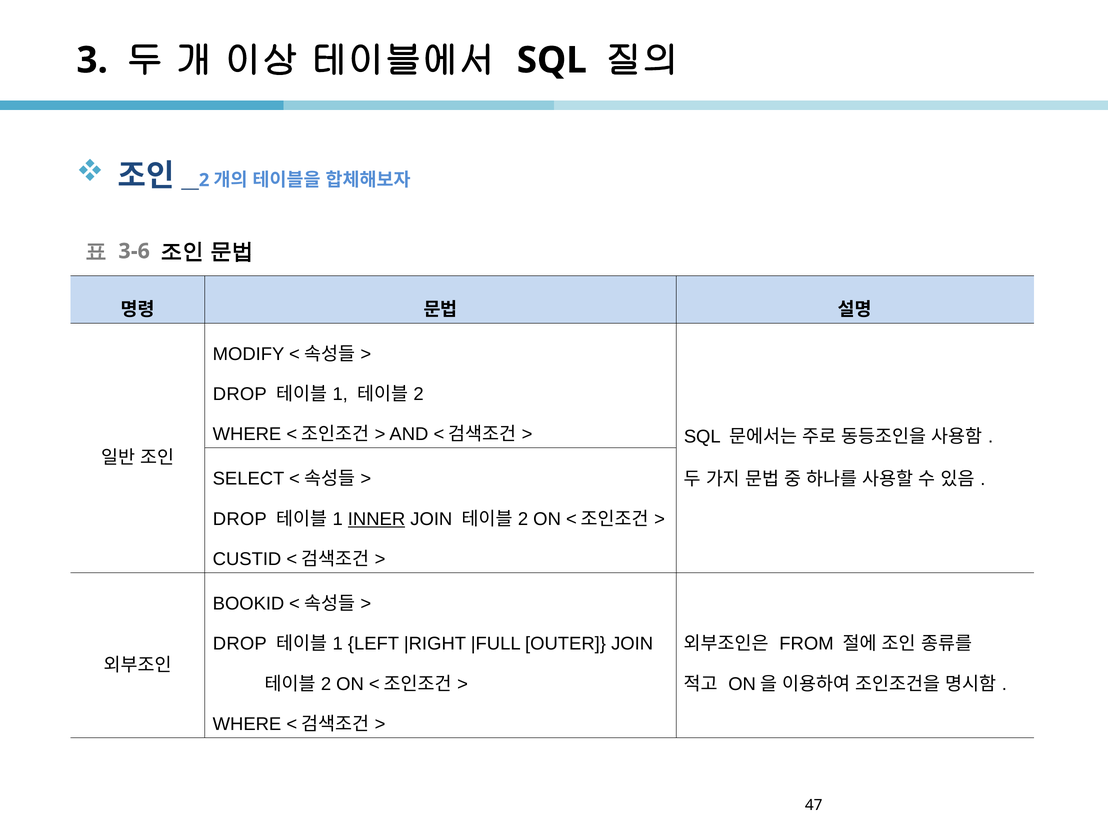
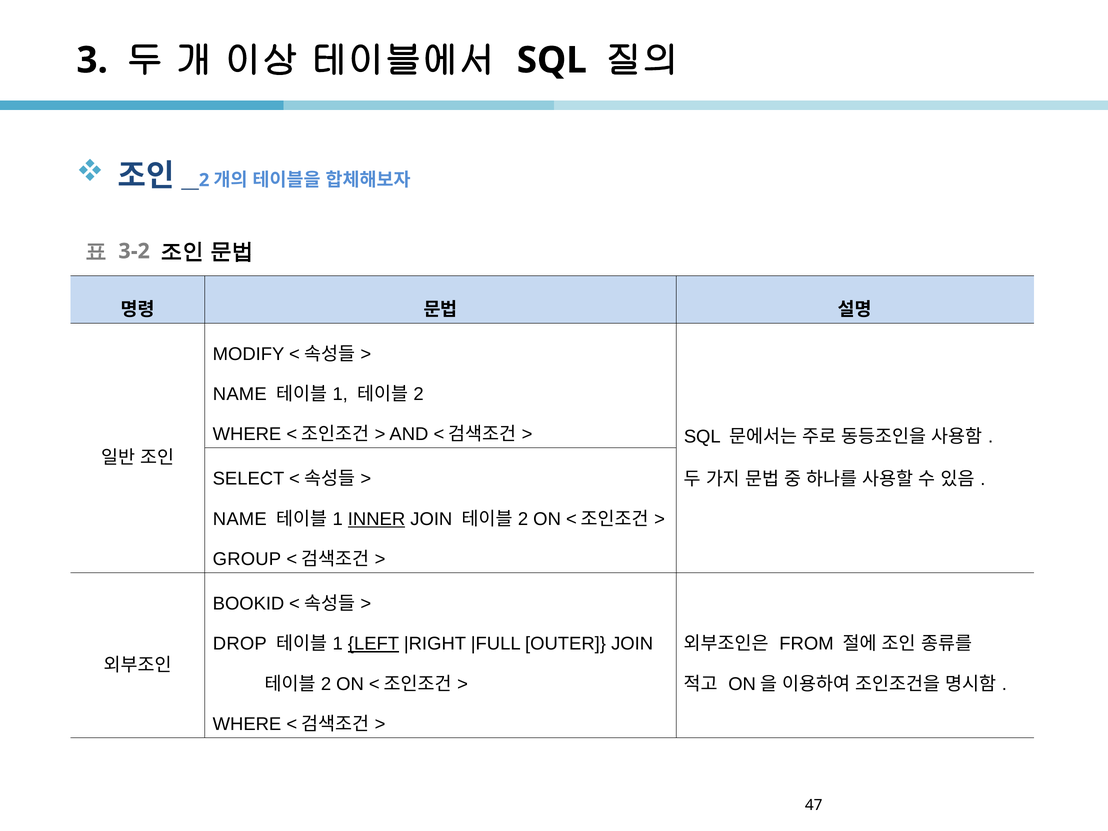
3-6: 3-6 -> 3-2 (134, 251)
DROP: DROP -> NAME (240, 394)
DROP: DROP -> NAME (240, 519)
CUSTID: CUSTID -> GROUP (247, 559)
LEFT underline: none -> present (373, 644)
